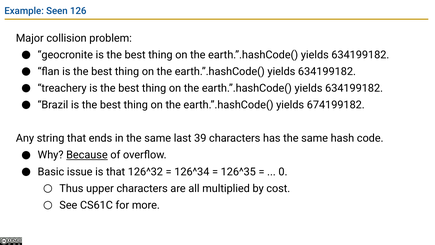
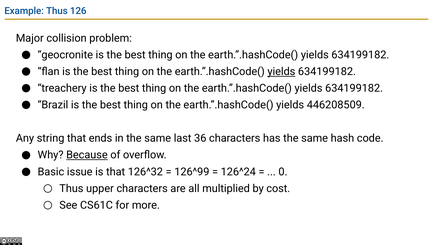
Example Seen: Seen -> Thus (57, 11)
yields underline: none -> present (281, 71)
674199182: 674199182 -> 446208509 (336, 105)
39: 39 -> 36 (200, 138)
126^34: 126^34 -> 126^99 (192, 172)
126^35: 126^35 -> 126^24 (238, 172)
